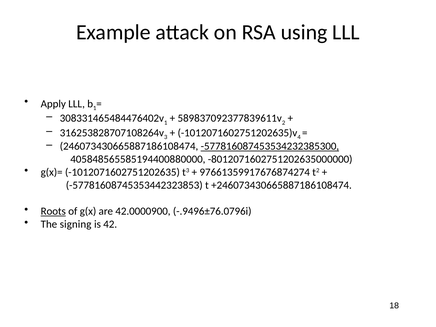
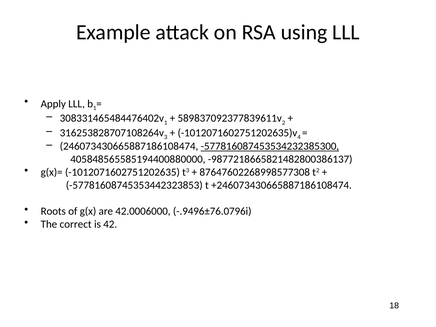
-8012071602751202635000000: -8012071602751202635000000 -> -9877218665821482800386137 (280, 159)
97661359917676874274: 97661359917676874274 -> 87647602268998577308 (255, 172)
Roots underline: present -> none (53, 211)
42.0000900: 42.0000900 -> 42.0006000 (143, 211)
signing: signing -> correct (76, 224)
